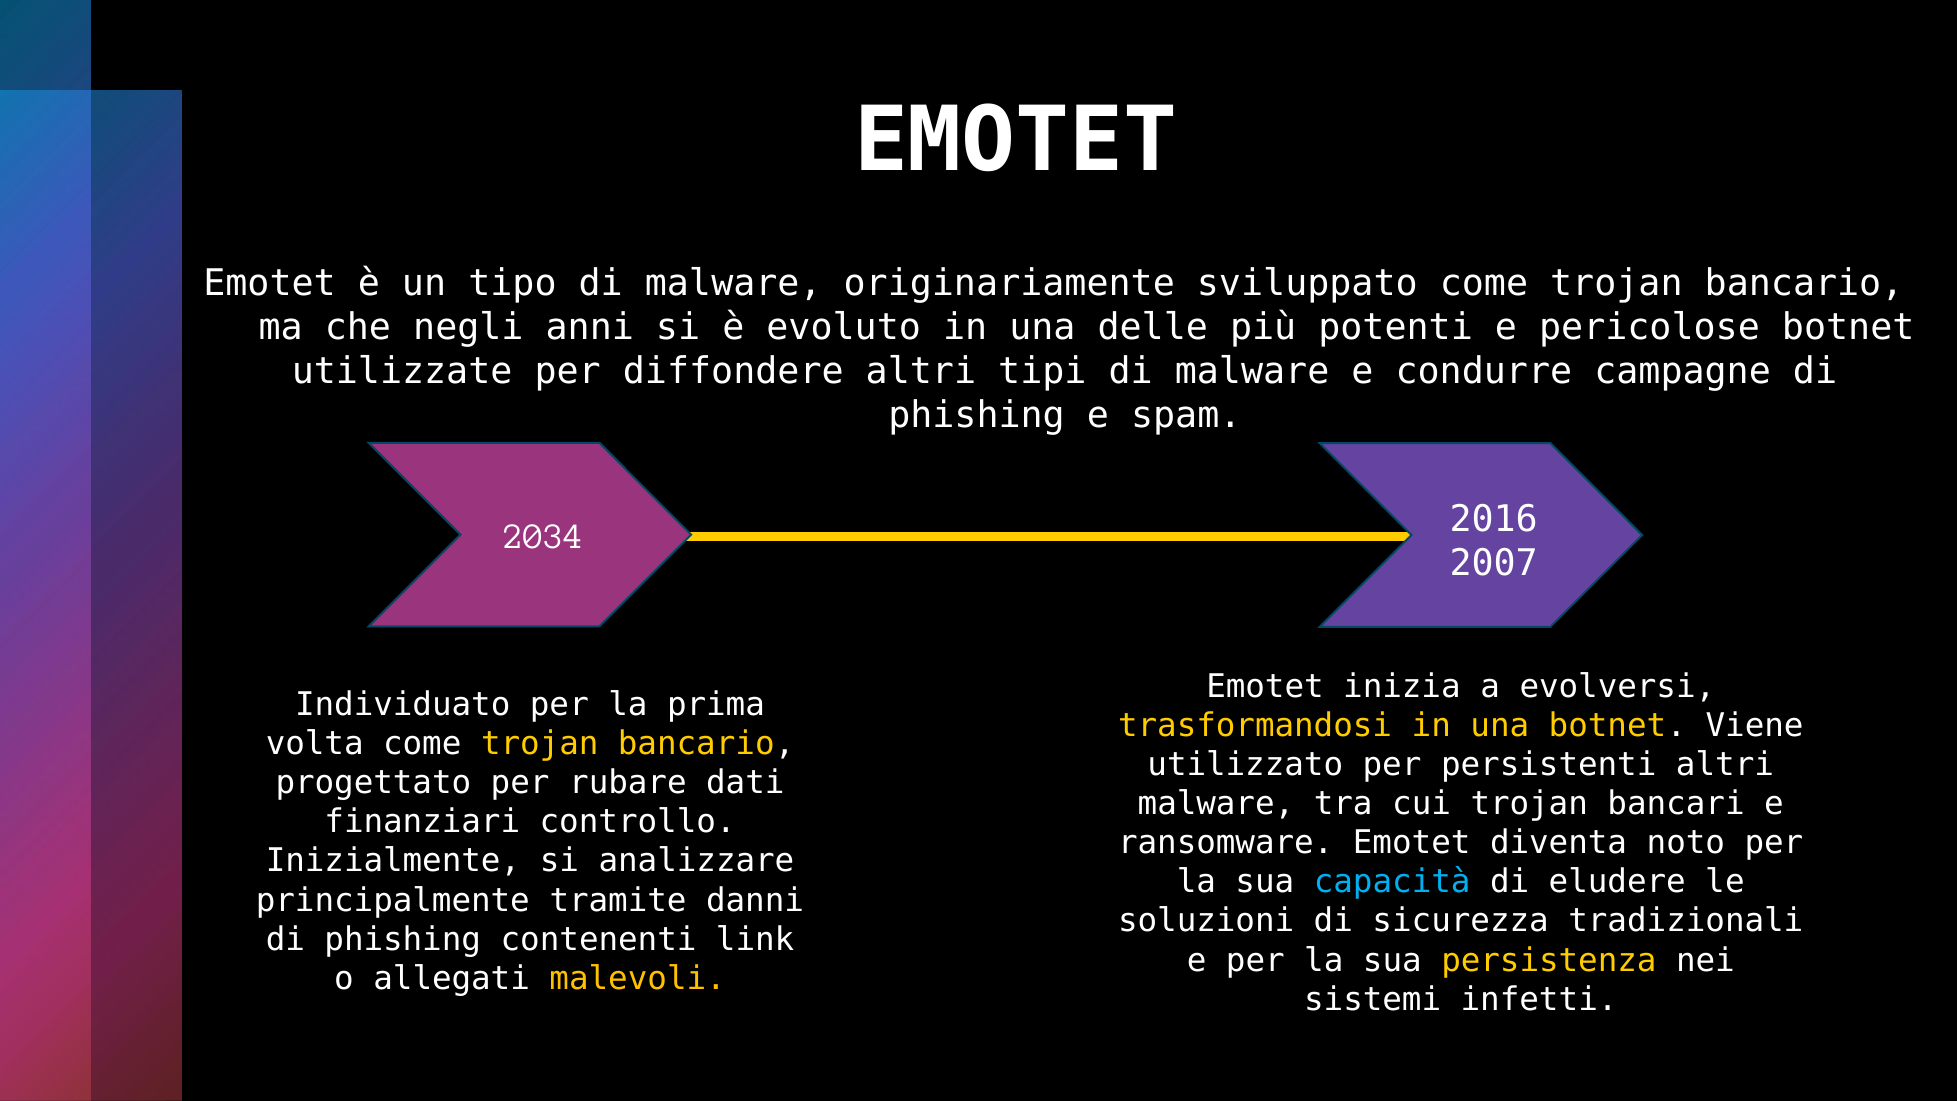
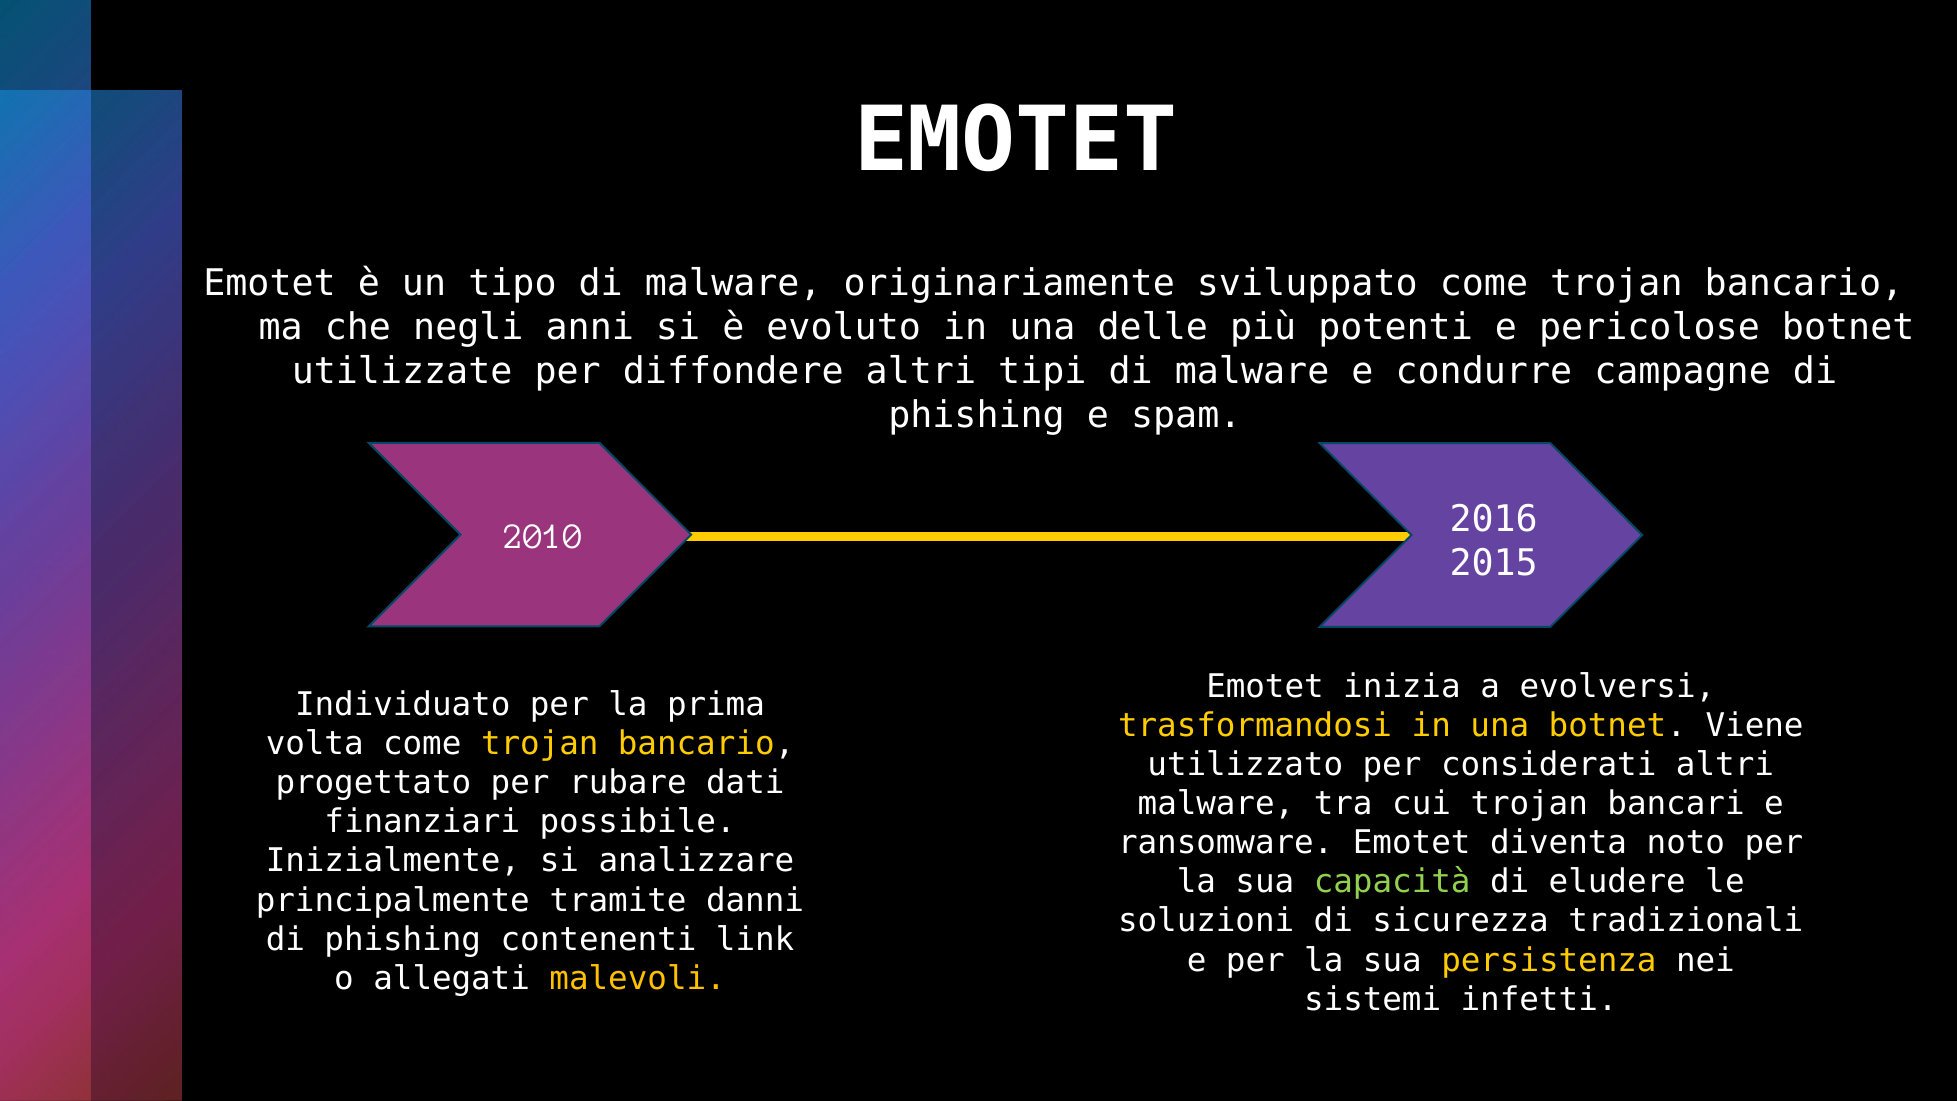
2034: 2034 -> 2010 (544, 537)
2007: 2007 -> 2015 (1494, 563)
persistenti: persistenti -> considerati (1549, 764)
controllo: controllo -> possibile (638, 822)
capacità colour: light blue -> light green (1392, 882)
